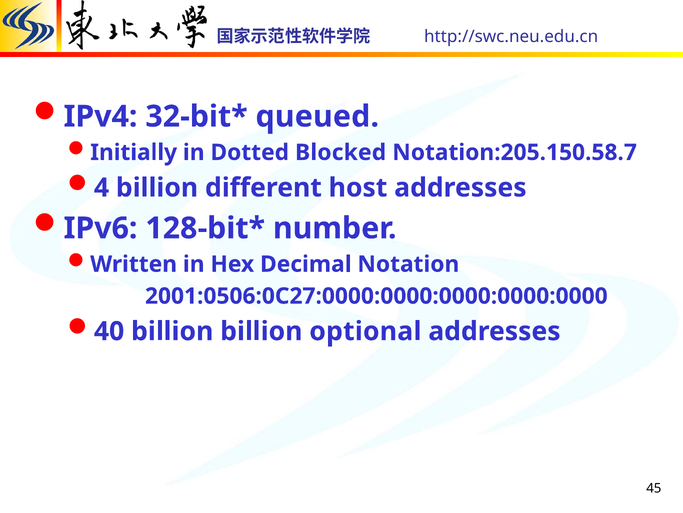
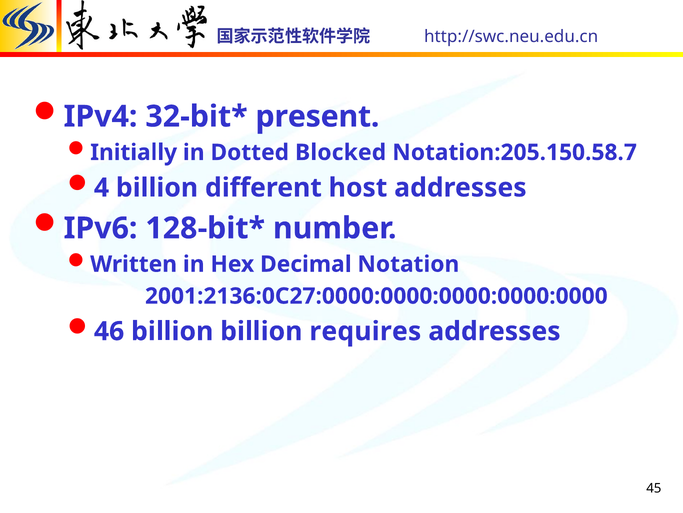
queued: queued -> present (317, 116)
2001:0506:0C27:0000:0000:0000:0000:0000: 2001:0506:0C27:0000:0000:0000:0000:0000 -> 2001:2136:0C27:0000:0000:0000:0000:0000 (376, 296)
40: 40 -> 46 (109, 331)
optional: optional -> requires (365, 331)
